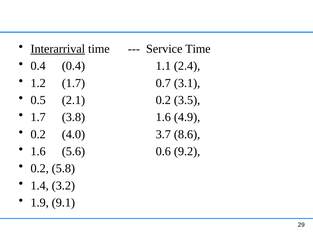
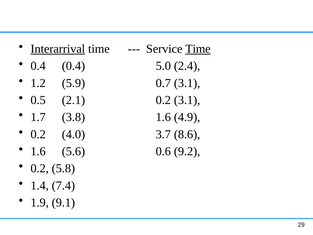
Time underline: none -> present (198, 49)
1.1: 1.1 -> 5.0 (163, 66)
1.2 1.7: 1.7 -> 5.9 (73, 83)
0.2 3.5: 3.5 -> 3.1 (187, 100)
3.2: 3.2 -> 7.4 (63, 185)
